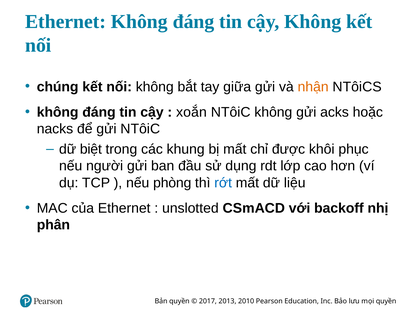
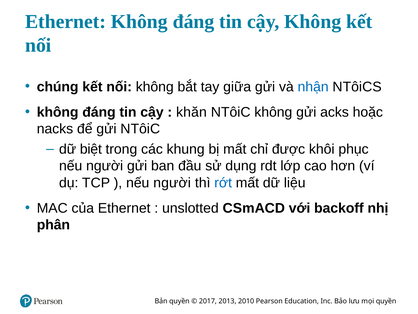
nhận colour: orange -> blue (313, 87)
xoắn: xoắn -> khăn (191, 112)
phòng: phòng -> người (172, 182)
